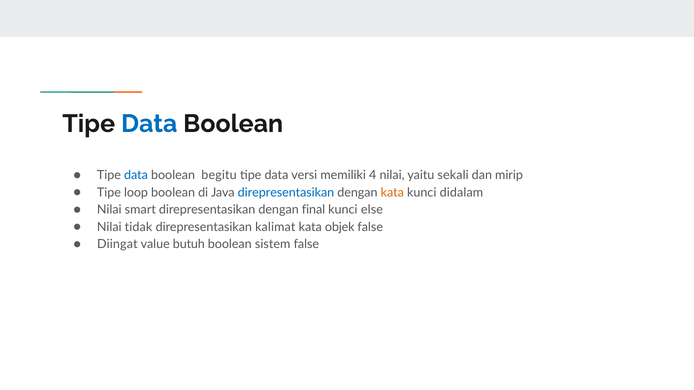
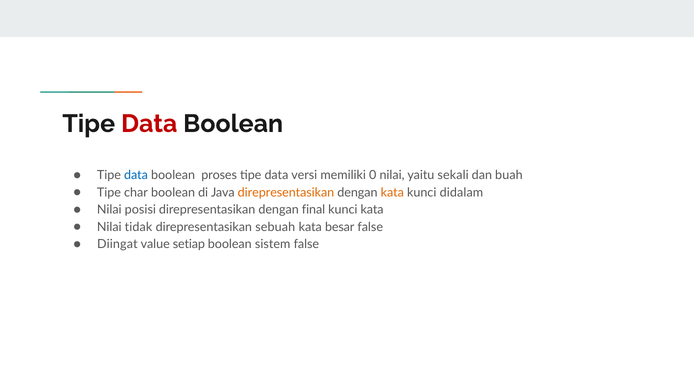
Data colour: blue -> red (149, 124)
begitu: begitu -> proses (219, 175)
4: 4 -> 0 (373, 175)
mirip: mirip -> buah (509, 175)
loop: loop -> char (136, 193)
direpresentasikan colour: blue -> orange (286, 193)
smart: smart -> posisi (140, 210)
kunci else: else -> kata (372, 210)
kalimat: kalimat -> sebuah (275, 227)
objek: objek -> besar (340, 227)
butuh: butuh -> setiap (189, 245)
